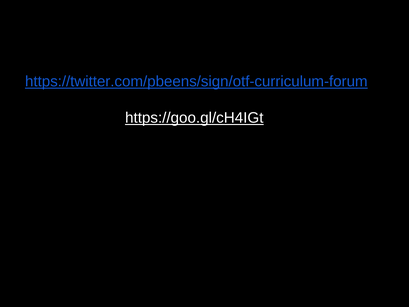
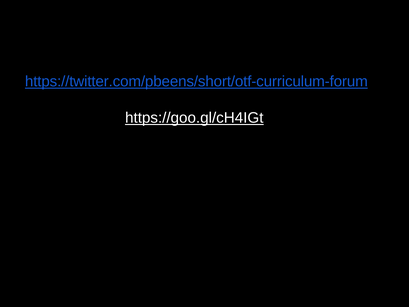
https://twitter.com/pbeens/sign/otf-curriculum-forum: https://twitter.com/pbeens/sign/otf-curriculum-forum -> https://twitter.com/pbeens/short/otf-curriculum-forum (196, 81)
